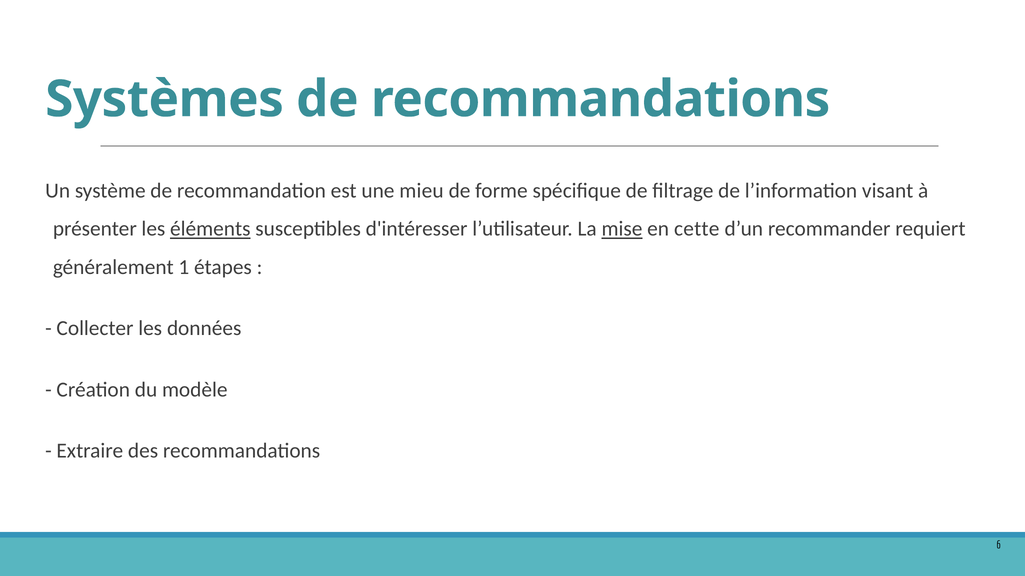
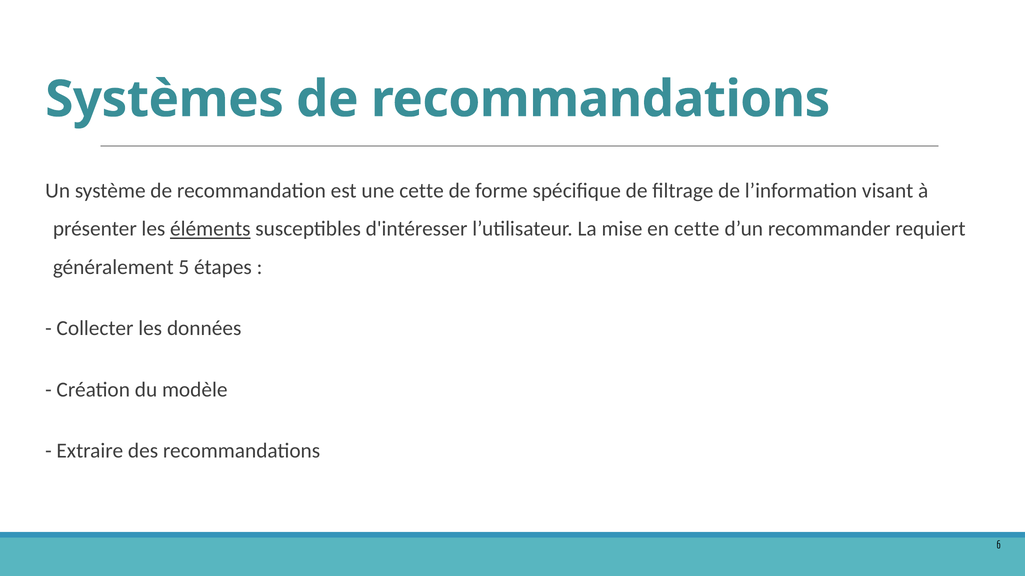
une mieu: mieu -> cette (422, 191)
mise underline: present -> none (622, 229)
1: 1 -> 5 (184, 268)
